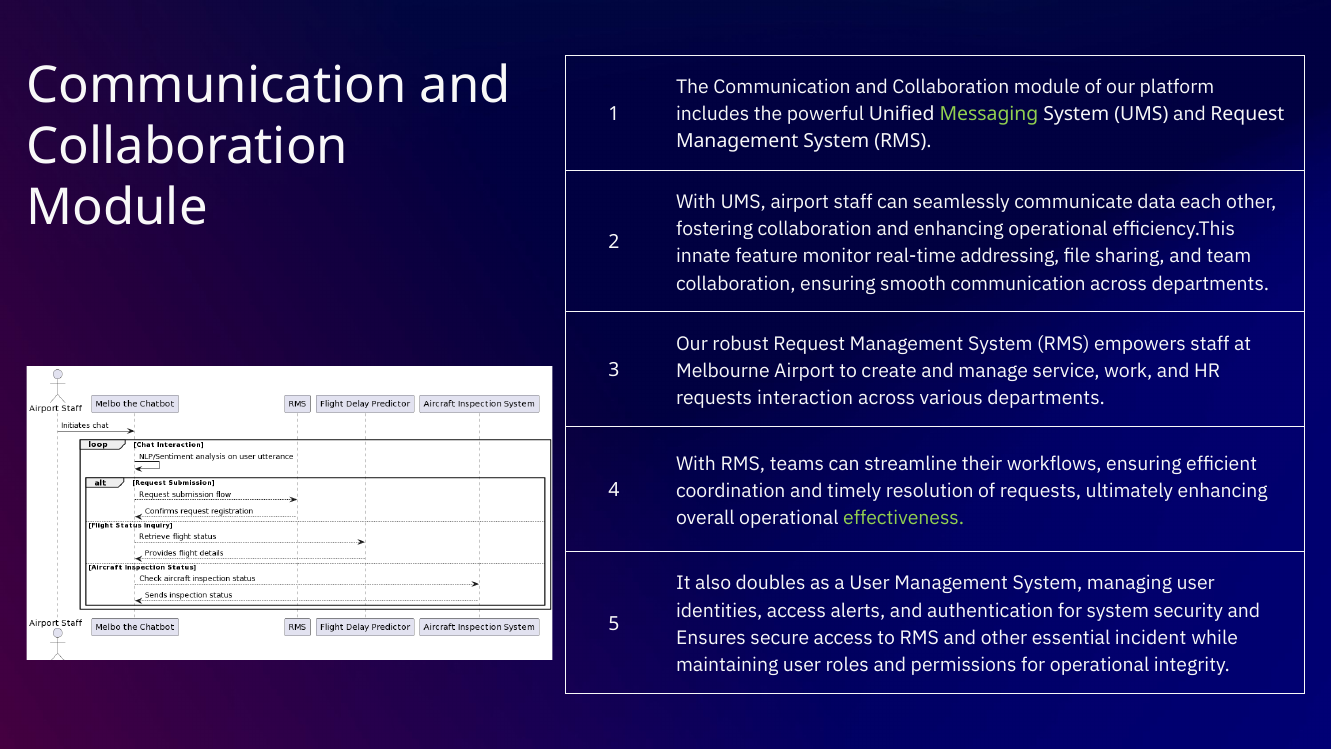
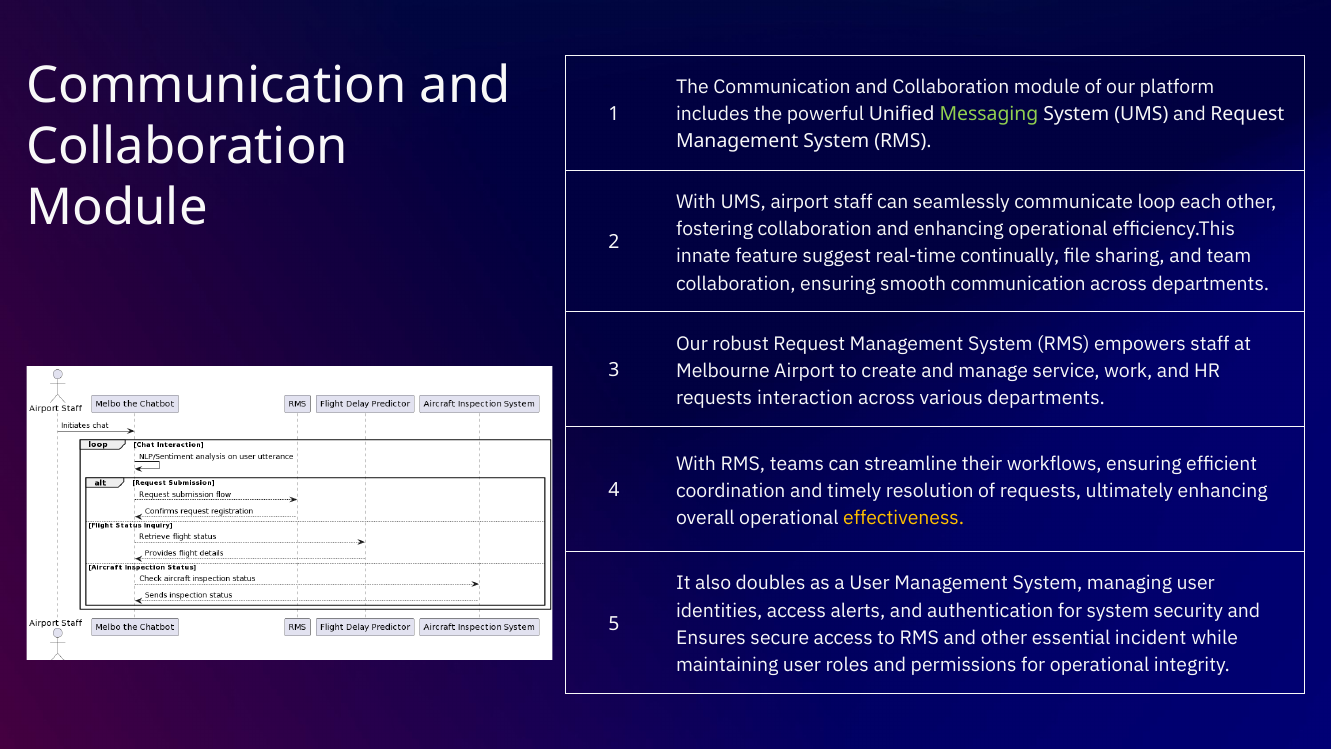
data: data -> loop (1157, 202)
monitor: monitor -> suggest (837, 256)
addressing: addressing -> continually (1010, 256)
effectiveness colour: light green -> yellow (904, 518)
